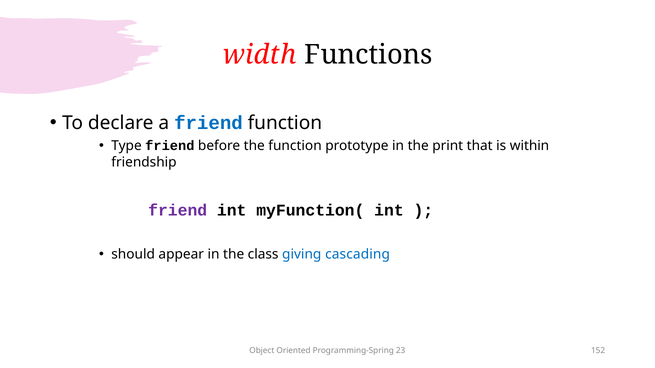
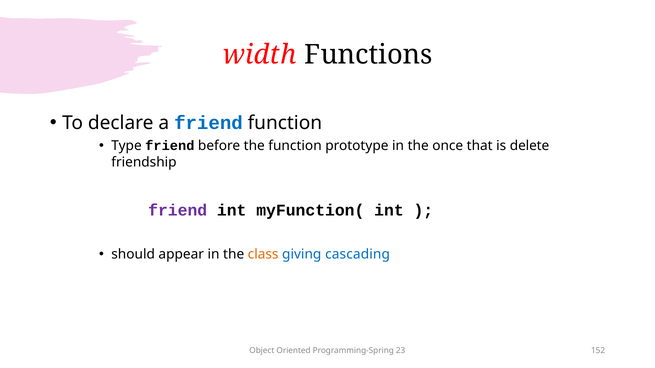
print: print -> once (448, 146)
within: within -> delete (530, 146)
class colour: black -> orange (263, 255)
